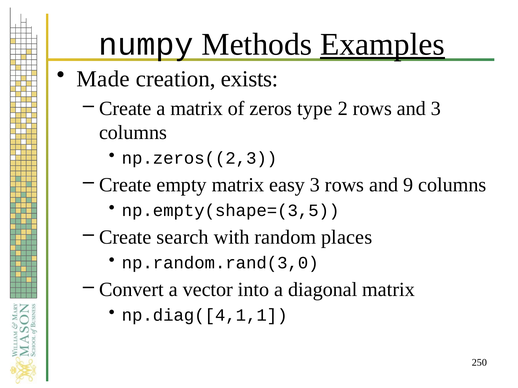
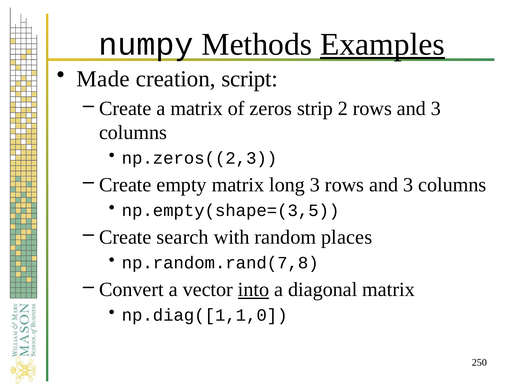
exists: exists -> script (250, 79)
type: type -> strip (315, 109)
easy: easy -> long (287, 185)
3 rows and 9: 9 -> 3 (408, 185)
np.random.rand(3,0: np.random.rand(3,0 -> np.random.rand(7,8 (220, 263)
into underline: none -> present (254, 290)
np.diag([4,1,1: np.diag([4,1,1 -> np.diag([1,1,0 (205, 316)
